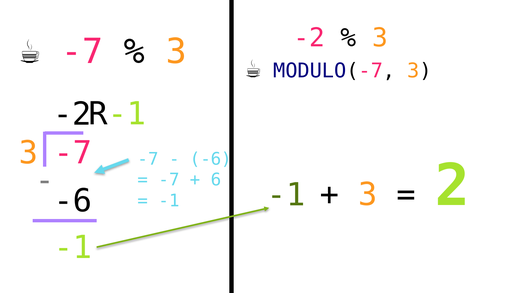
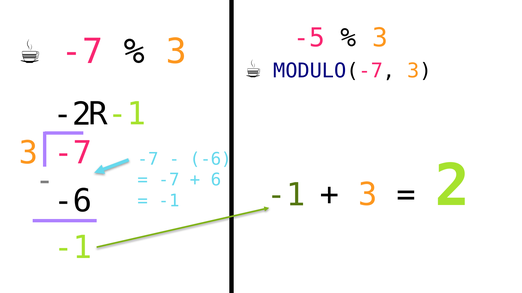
-2: -2 -> -5 (309, 38)
